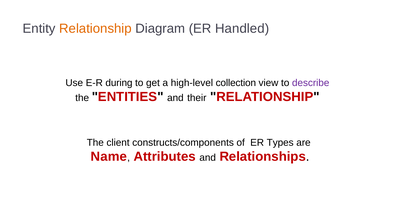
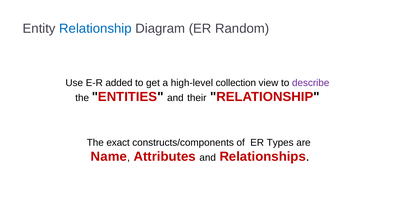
Relationship colour: orange -> blue (95, 29)
Handled: Handled -> Random (242, 29)
during: during -> added (119, 83)
client: client -> exact (118, 143)
